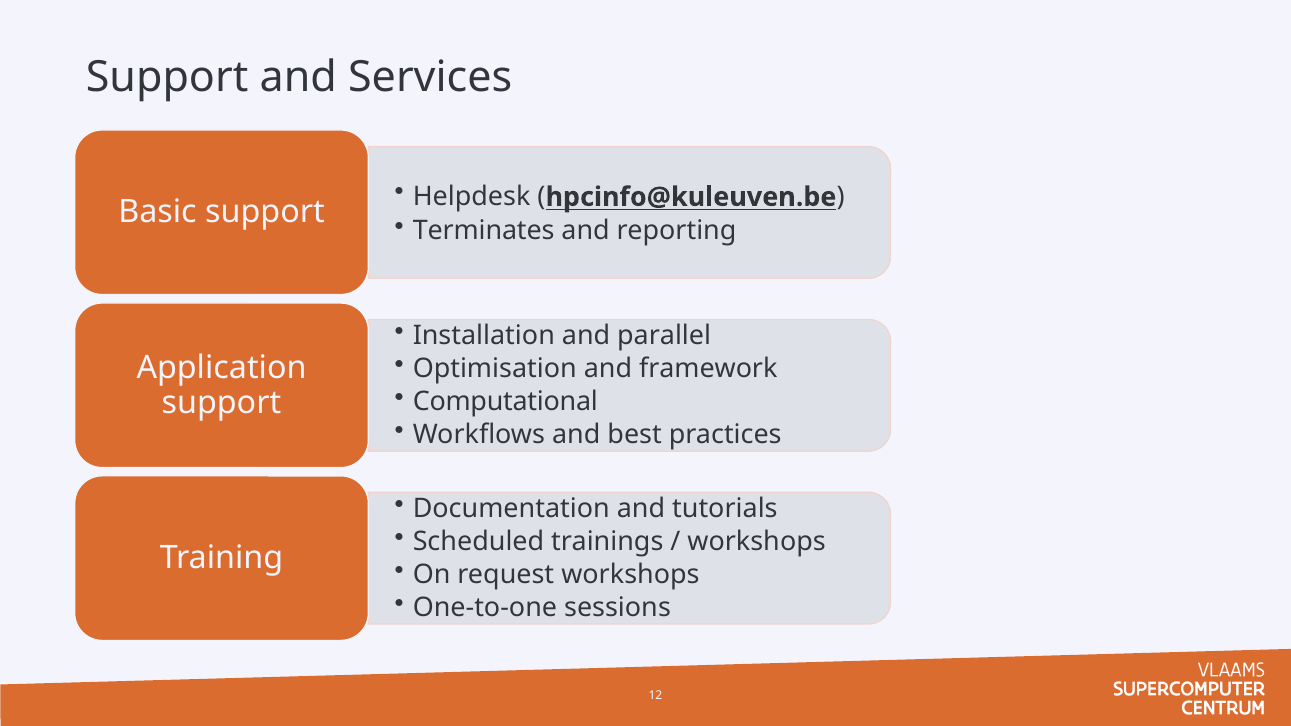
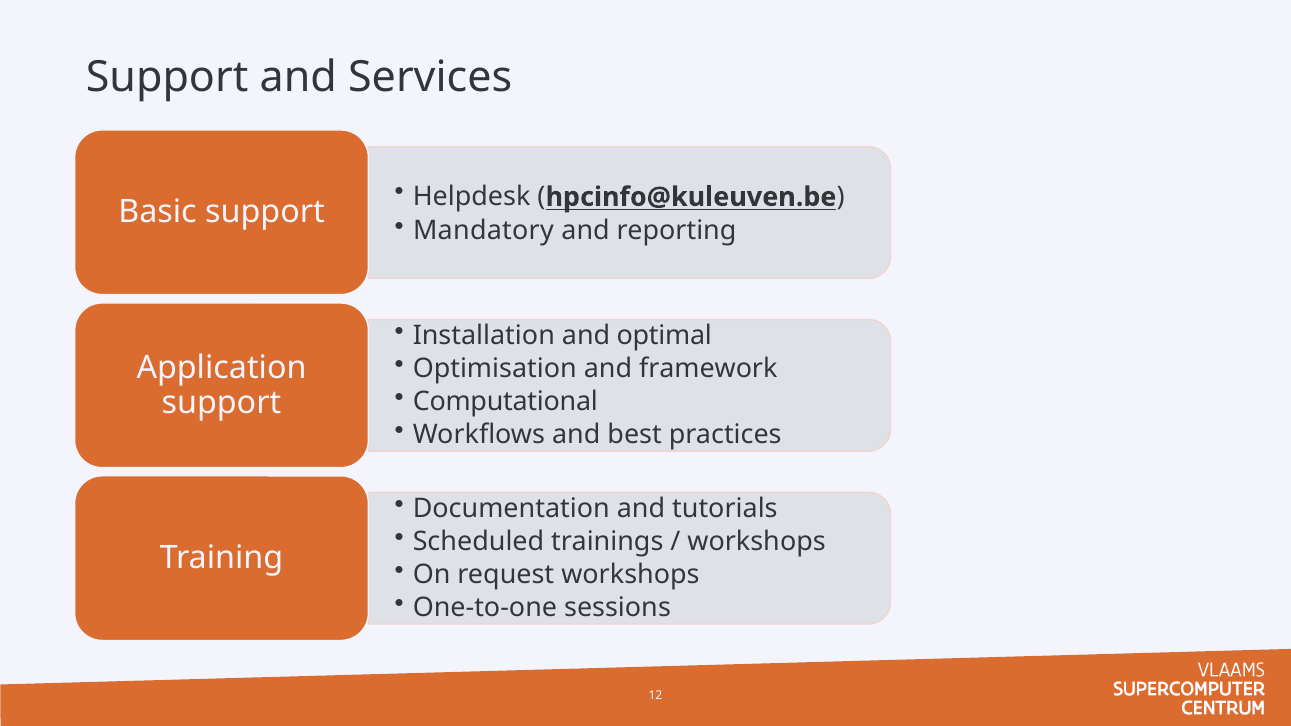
Terminates: Terminates -> Mandatory (483, 231)
parallel: parallel -> optimal (664, 336)
